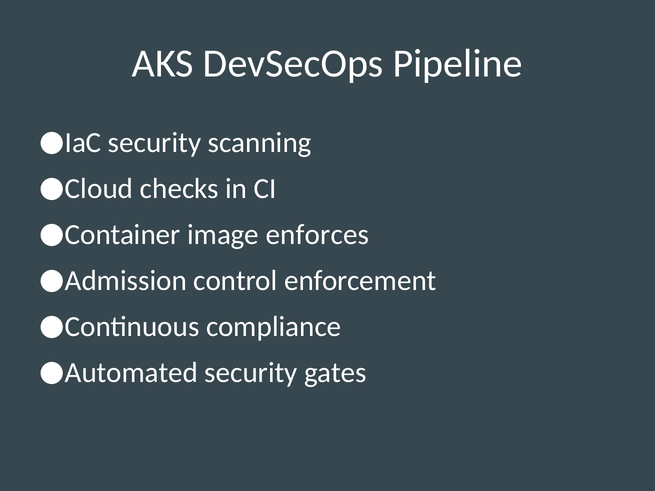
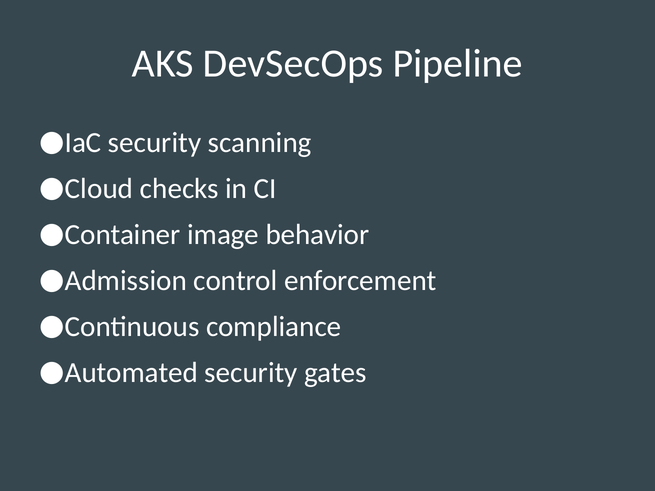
enforces: enforces -> behavior (317, 235)
